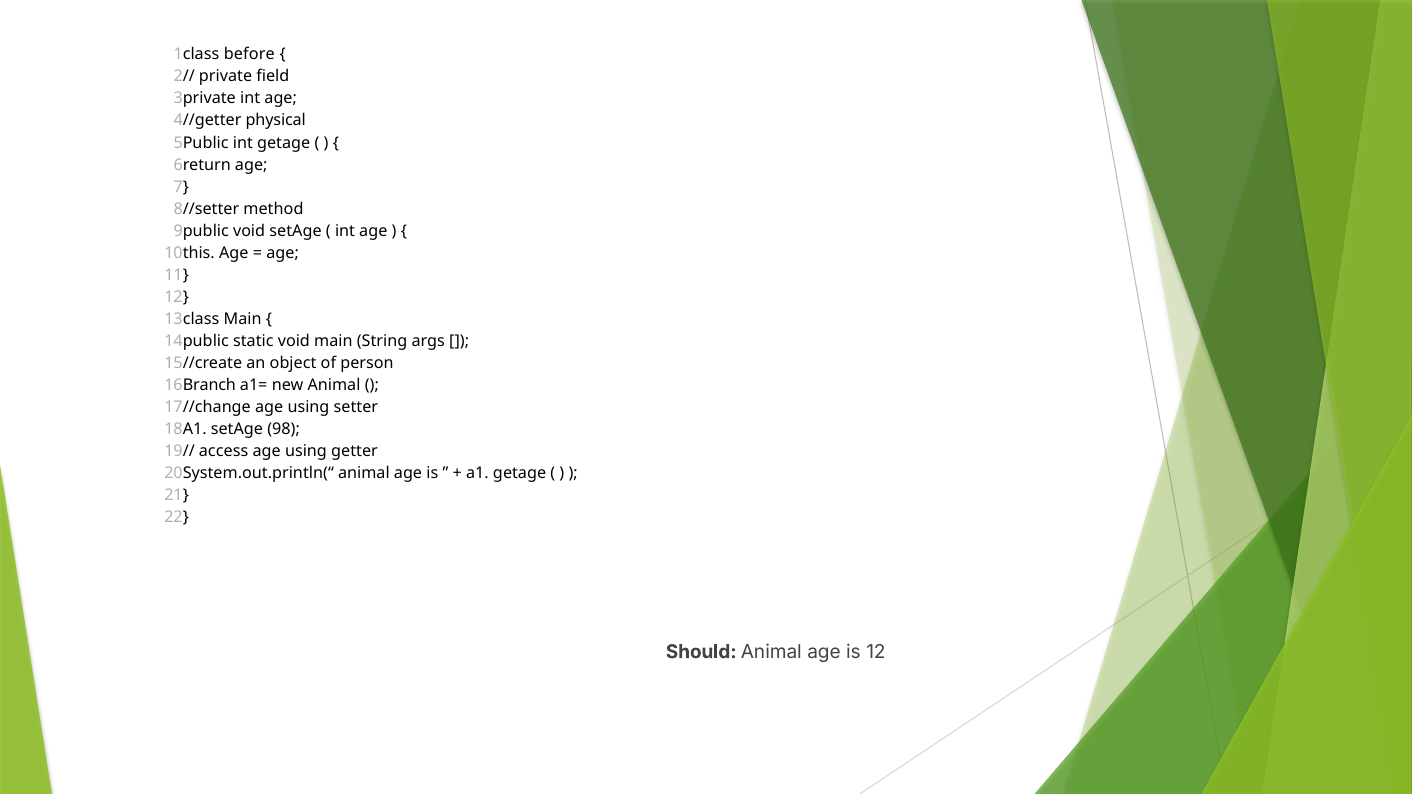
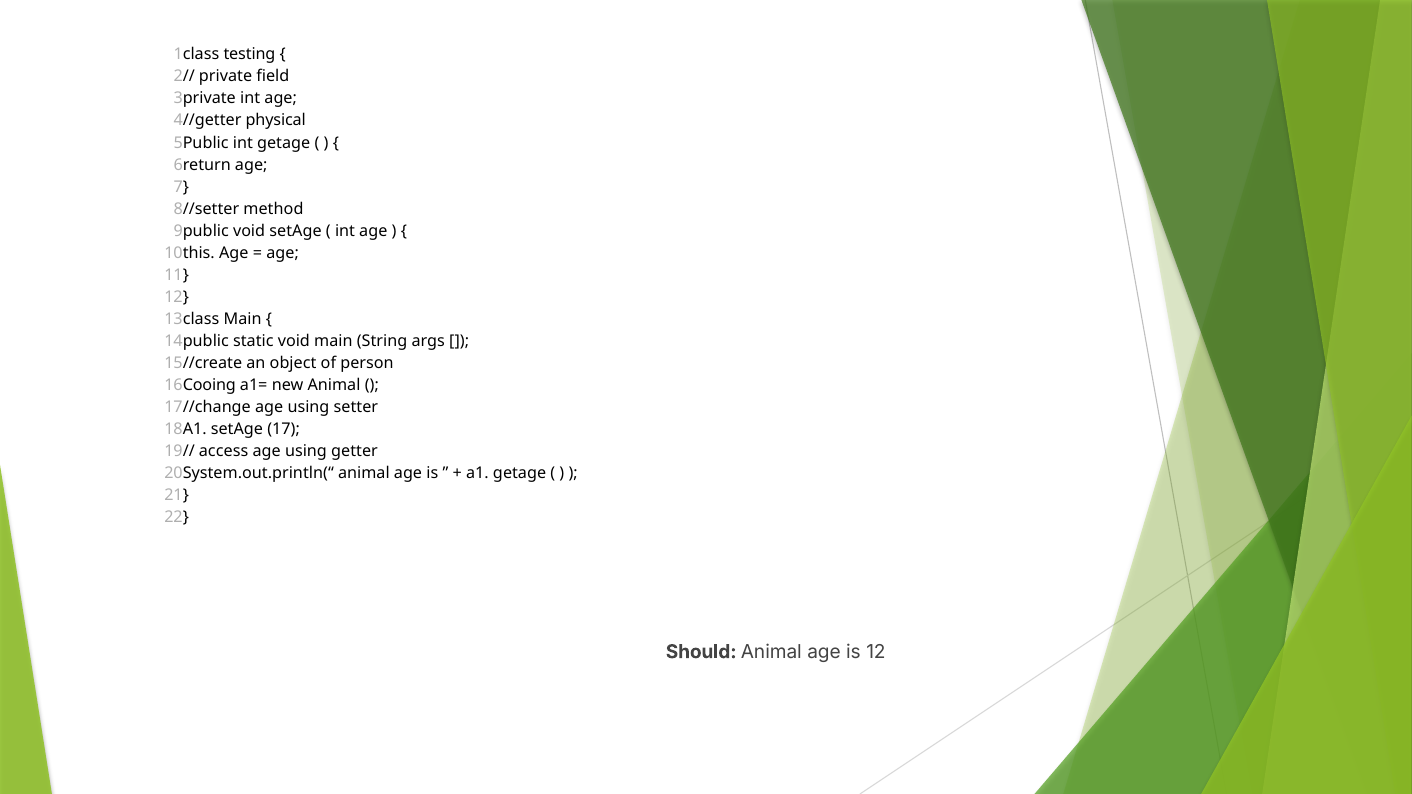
before: before -> testing (249, 55)
Branch: Branch -> Cooing (209, 385)
setAge 98: 98 -> 17 (284, 429)
